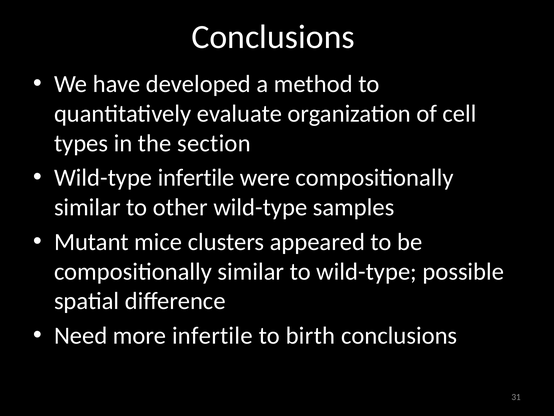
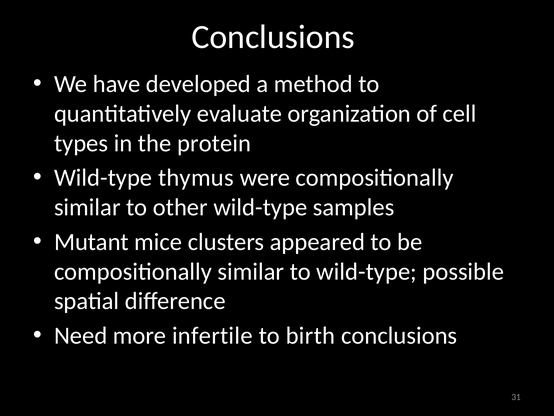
section: section -> protein (214, 143)
Wild-type infertile: infertile -> thymus (196, 178)
